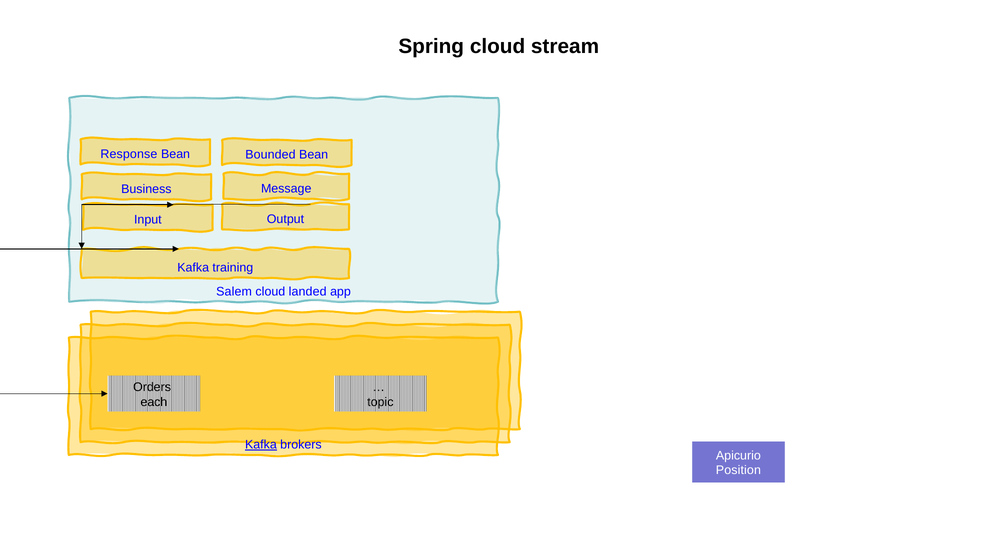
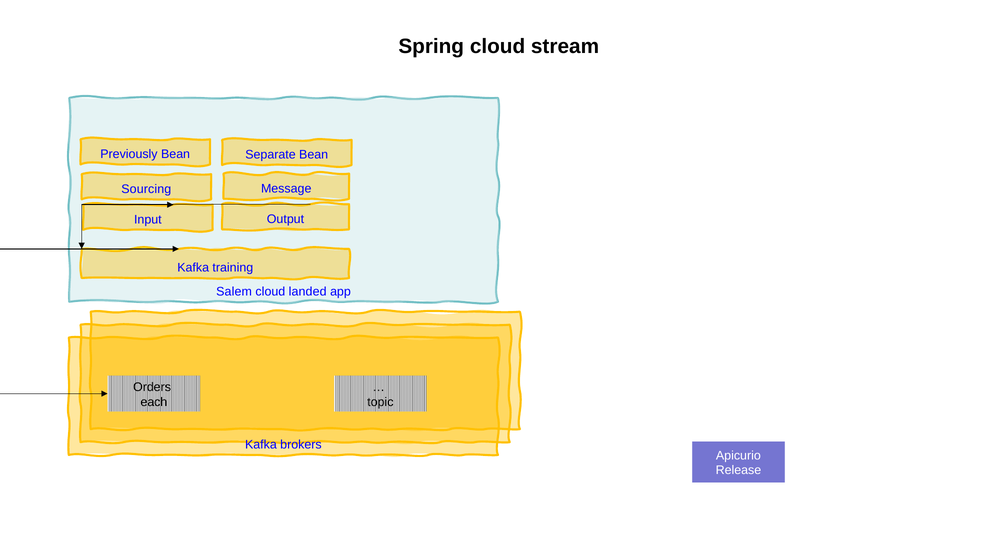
Response: Response -> Previously (129, 154)
Bounded: Bounded -> Separate (270, 155)
Business: Business -> Sourcing (146, 189)
Kafka underline: present -> none (261, 445)
Position: Position -> Release (738, 471)
